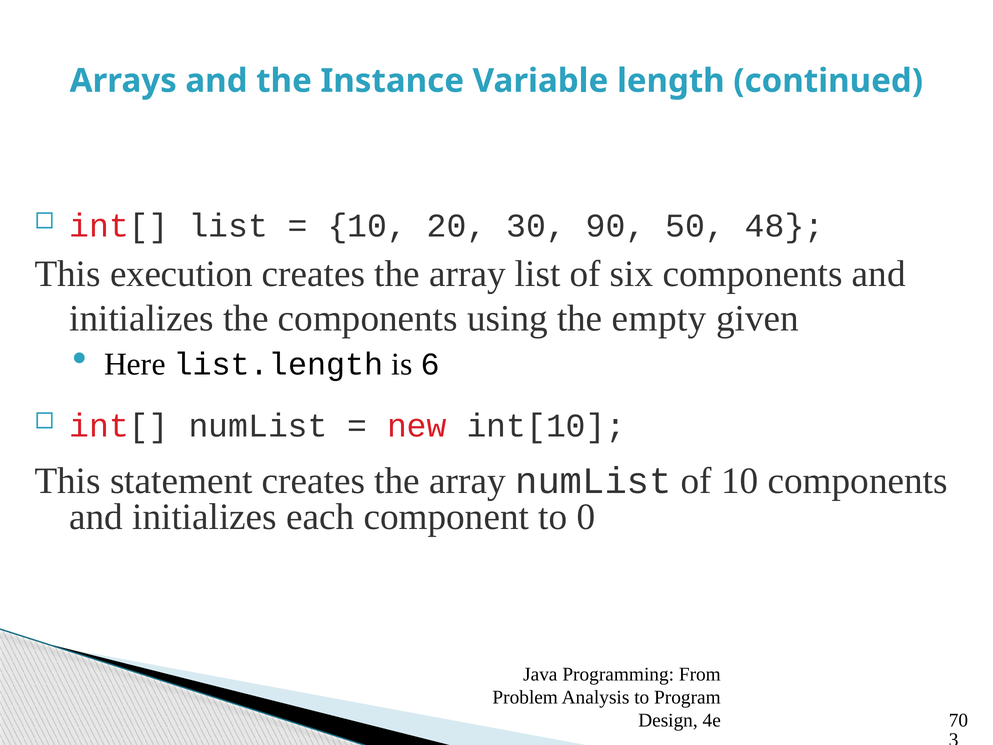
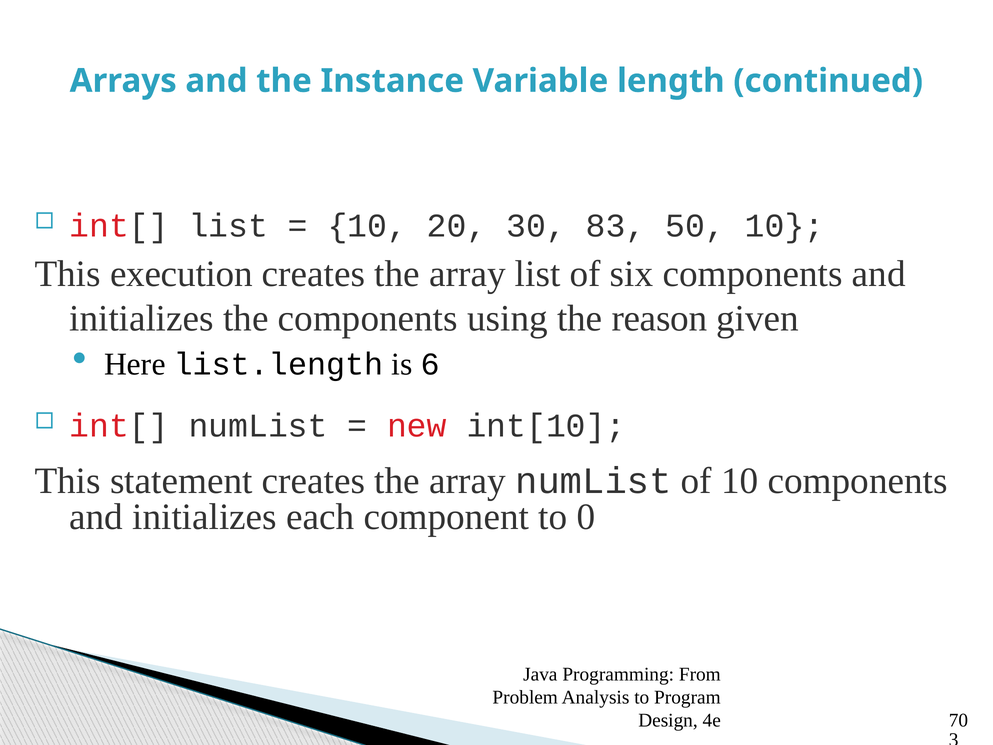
90: 90 -> 83 (616, 226)
50 48: 48 -> 10 (785, 226)
empty: empty -> reason (659, 318)
